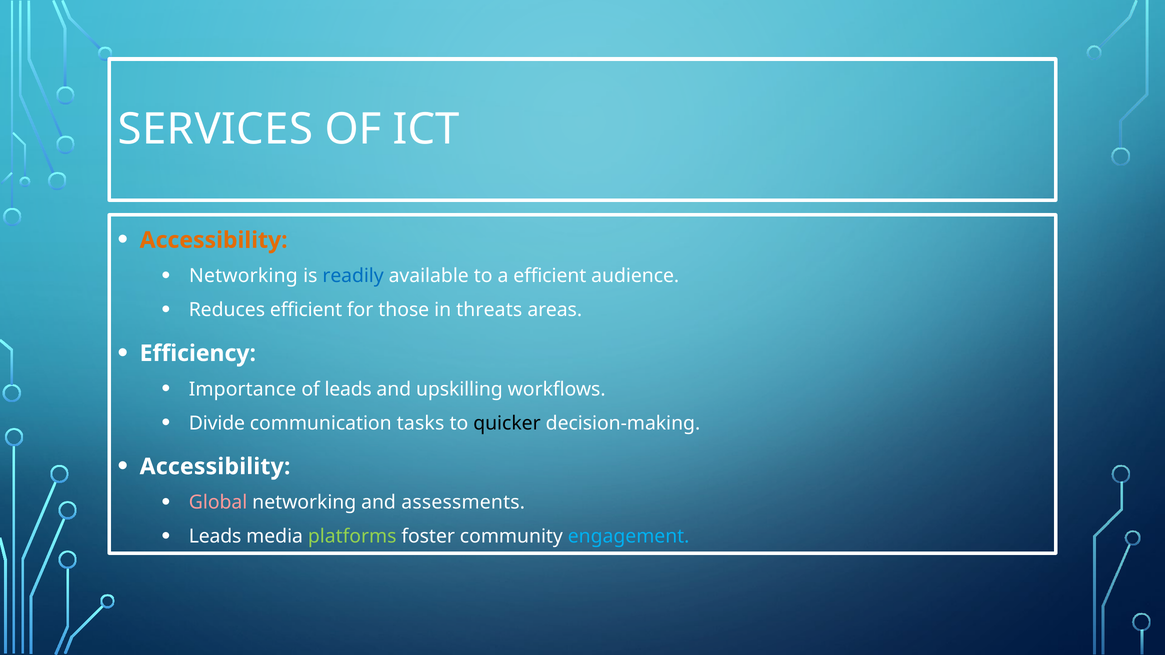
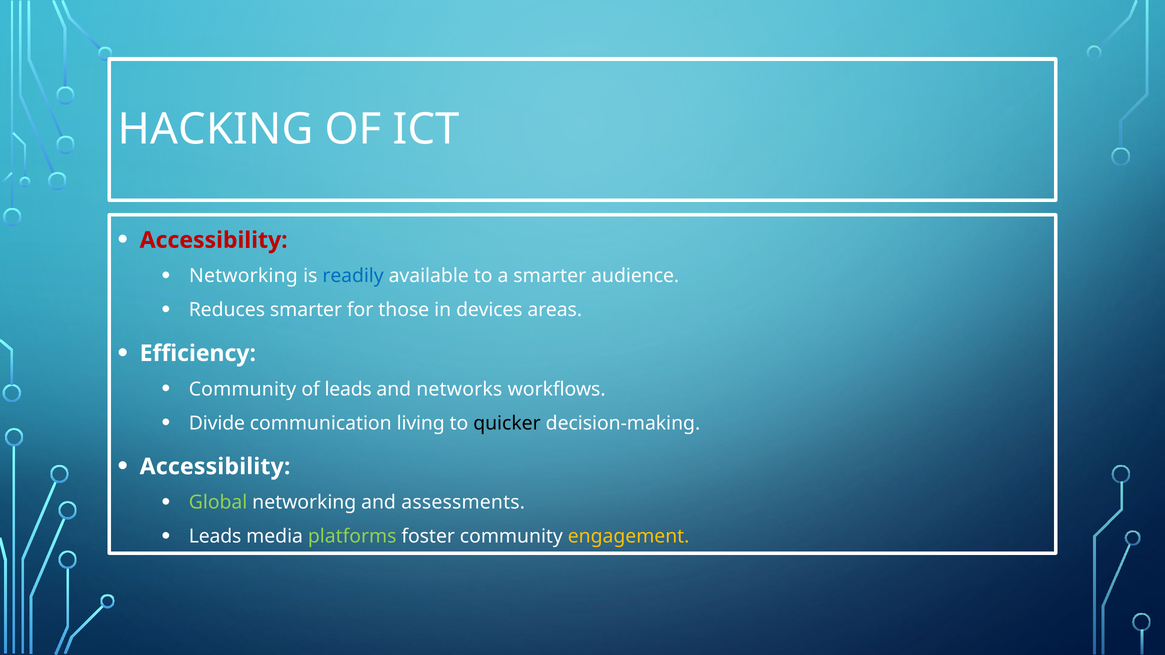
SERVICES: SERVICES -> HACKING (216, 129)
Accessibility colour: orange -> red (214, 240)
a efficient: efficient -> smarter (550, 276)
Reduces efficient: efficient -> smarter (306, 310)
threats: threats -> devices (489, 310)
Importance: Importance -> Community (243, 389)
upskilling: upskilling -> networks (459, 389)
tasks: tasks -> living (421, 423)
Global colour: pink -> light green (218, 503)
engagement colour: light blue -> yellow (629, 537)
